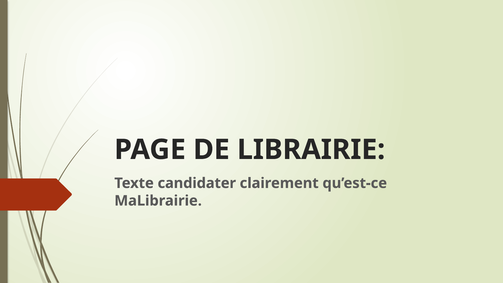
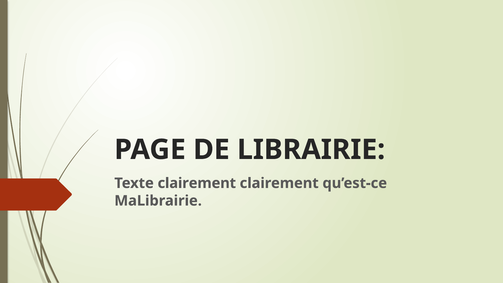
Texte candidater: candidater -> clairement (197, 183)
